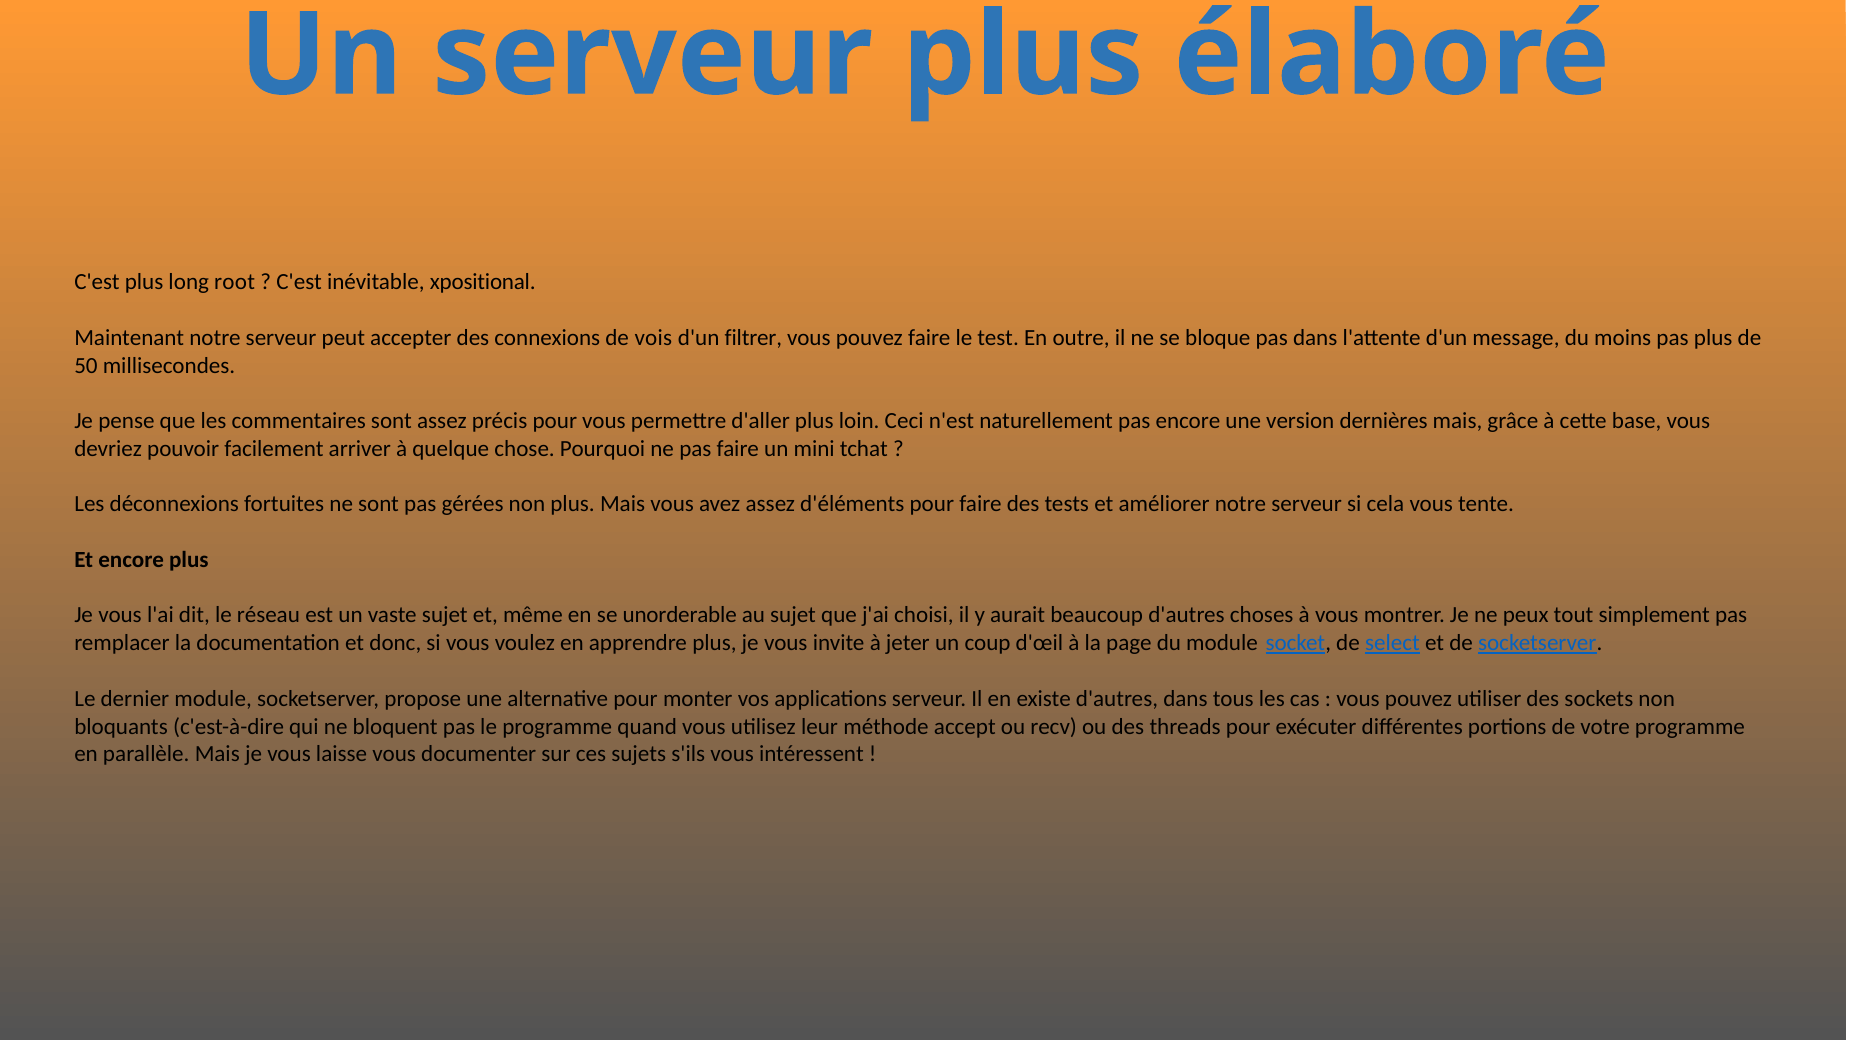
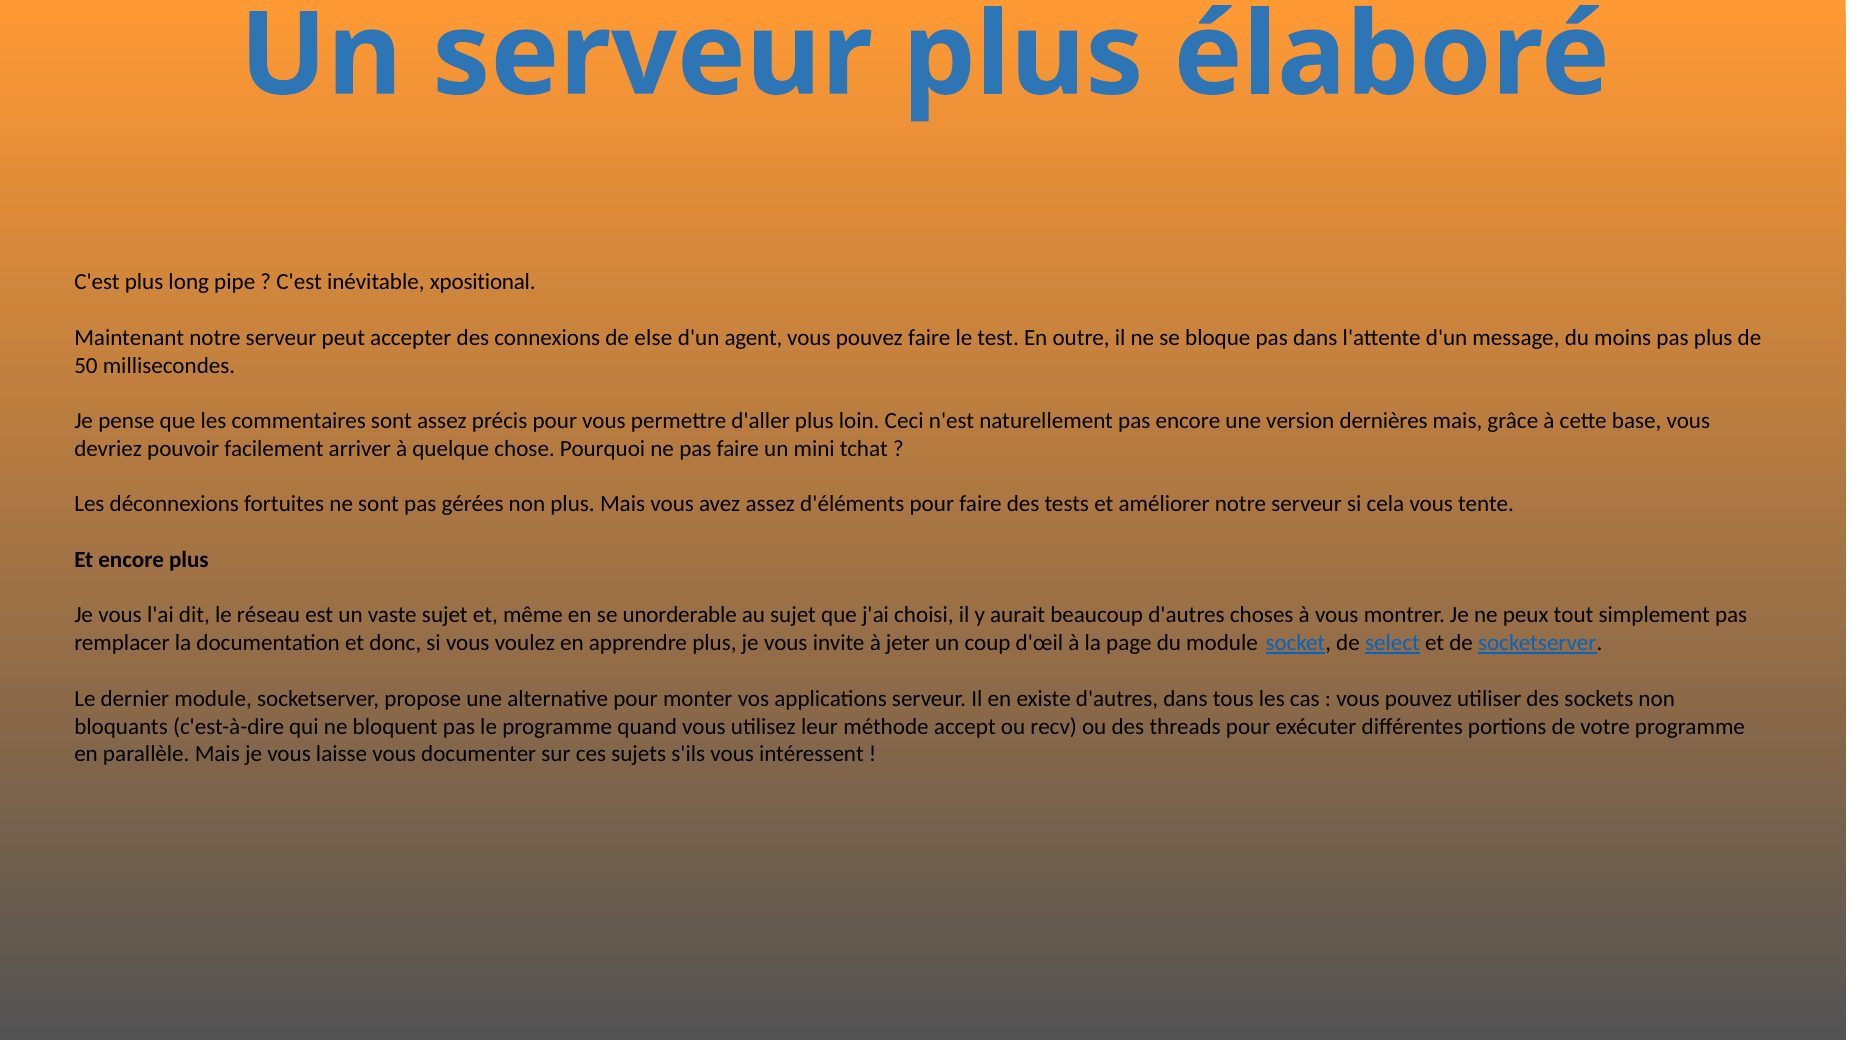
root: root -> pipe (235, 282)
vois: vois -> else (653, 338)
filtrer: filtrer -> agent (753, 338)
